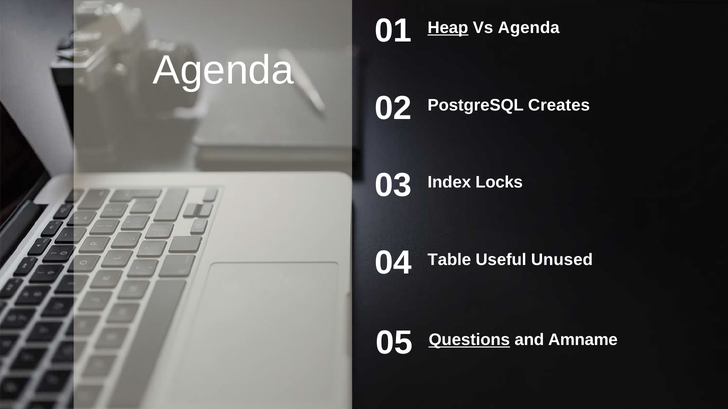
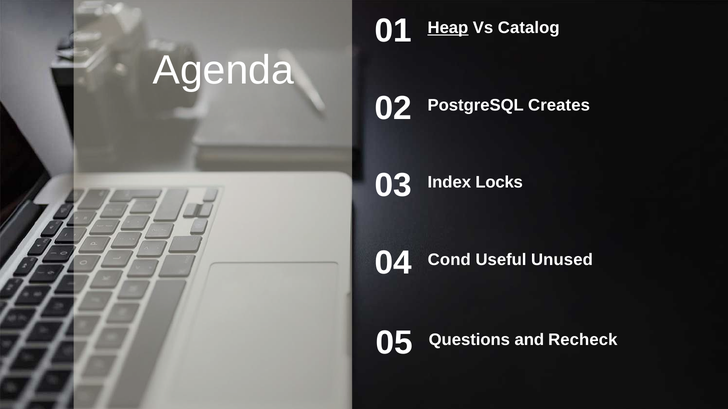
Vs Agenda: Agenda -> Catalog (529, 28)
Table: Table -> Cond (449, 260)
Questions underline: present -> none (469, 340)
Amname: Amname -> Recheck (583, 340)
